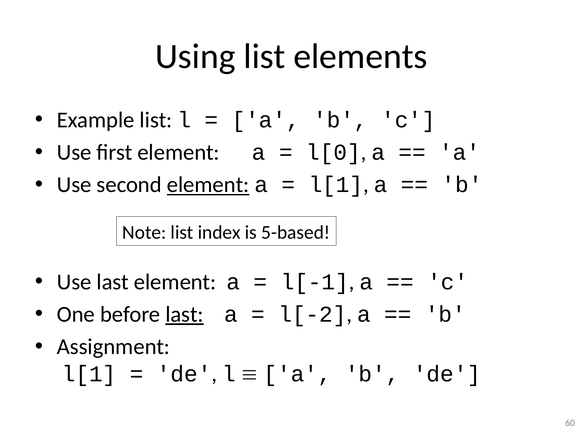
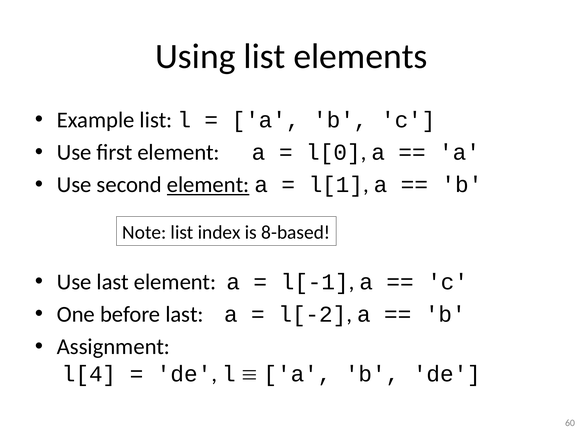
5-based: 5-based -> 8-based (296, 233)
last underline: present -> none (185, 315)
l[1: l[1 -> l[4 (89, 374)
